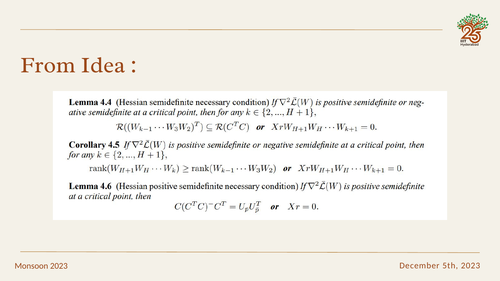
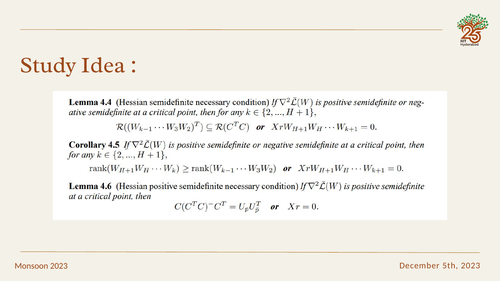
From: From -> Study (48, 65)
